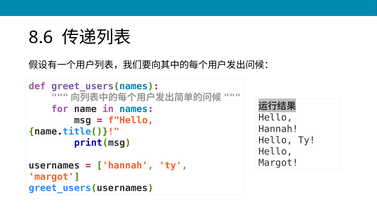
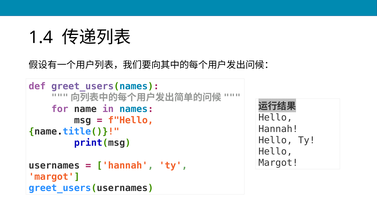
8.6: 8.6 -> 1.4 (41, 37)
